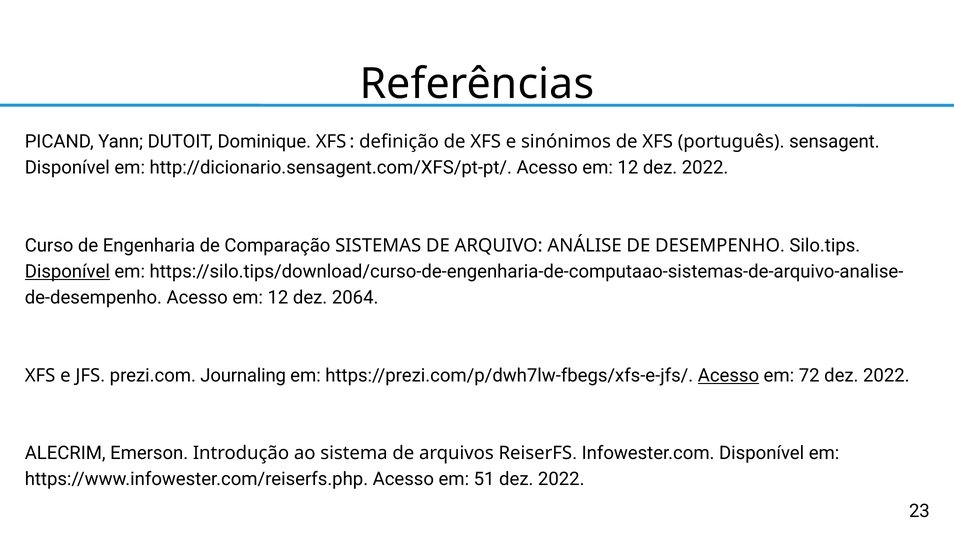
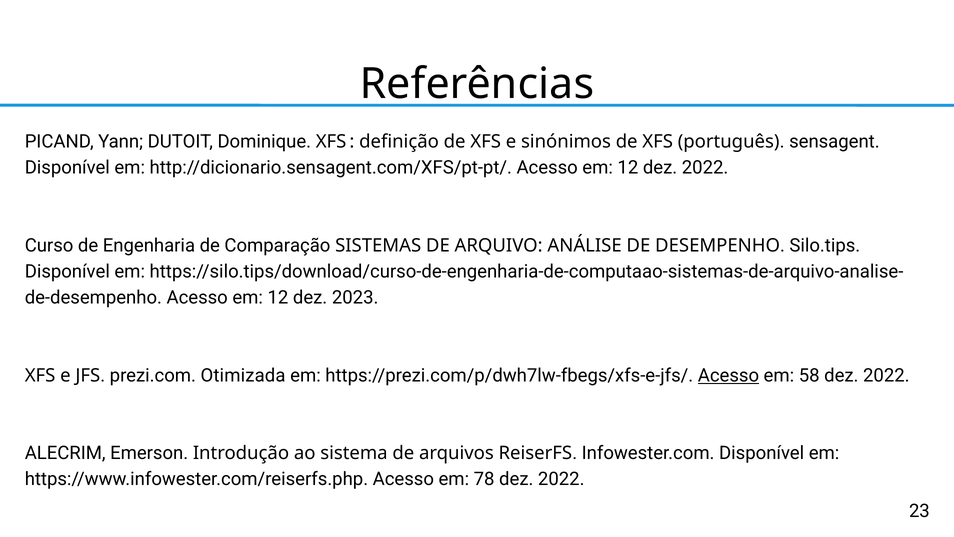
Disponível underline: present -> none (67, 271)
2064: 2064 -> 2023 (355, 297)
Journaling: Journaling -> Otimizada (243, 375)
72: 72 -> 58 (809, 375)
51: 51 -> 78 (484, 479)
